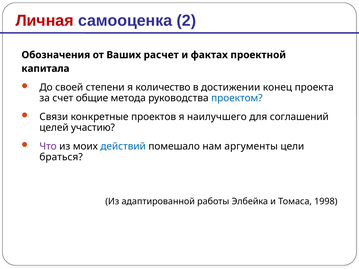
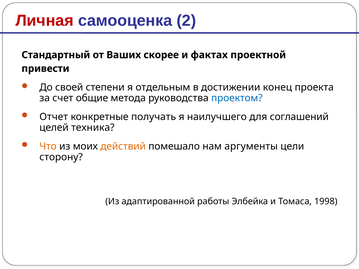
Обозначения: Обозначения -> Стандартный (56, 55)
расчет: расчет -> скорее (161, 55)
капитала: капитала -> привести (45, 69)
количество: количество -> отдельным (163, 87)
Связи: Связи -> Отчет (54, 117)
проектов: проектов -> получать (154, 117)
участию: участию -> техника (93, 128)
Что colour: purple -> orange (48, 146)
действий colour: blue -> orange (123, 146)
браться: браться -> сторону (61, 157)
